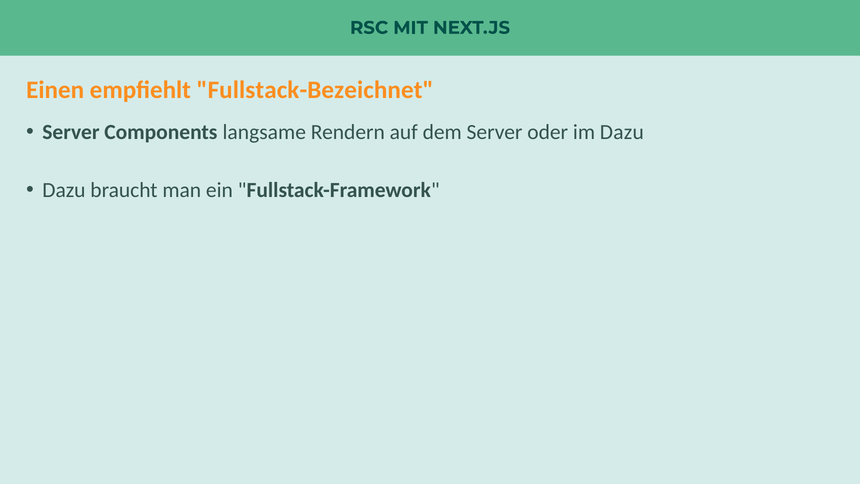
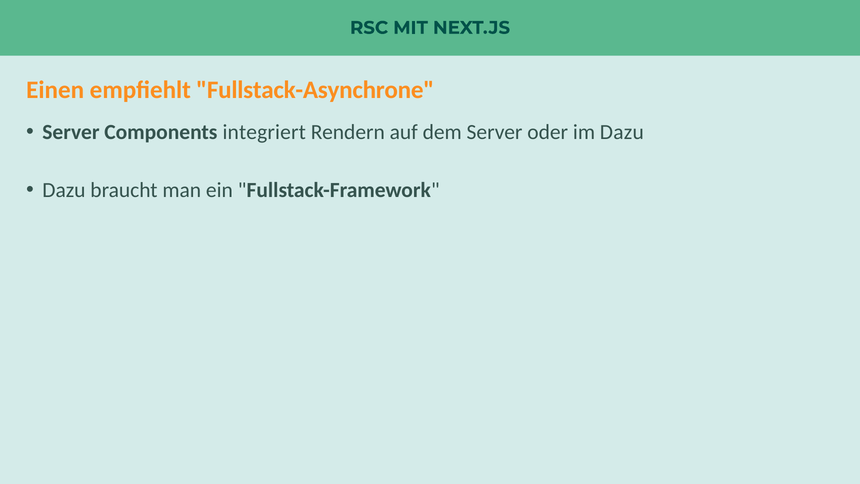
Fullstack-Bezeichnet: Fullstack-Bezeichnet -> Fullstack-Asynchrone (315, 90)
langsame: langsame -> integriert (264, 132)
